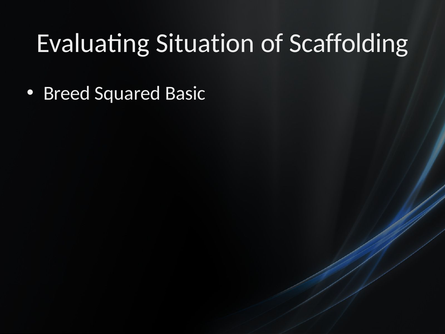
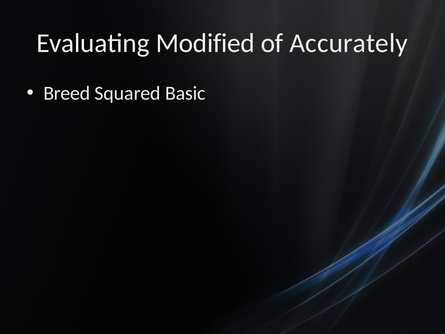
Situation: Situation -> Modified (205, 43)
Scaffolding: Scaffolding -> Accurately (349, 43)
